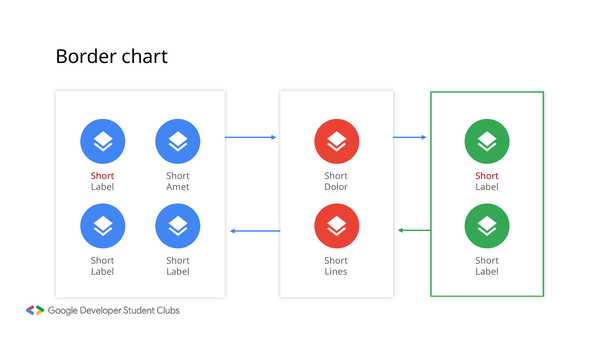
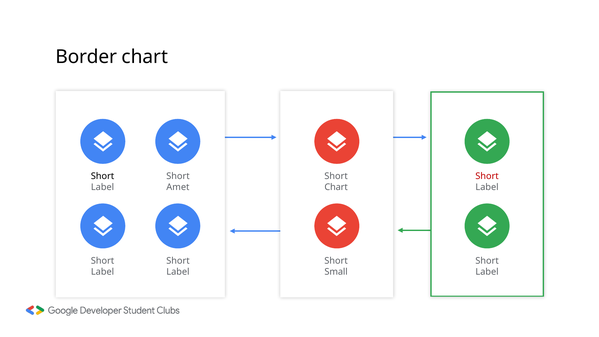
Short colour: red -> black (103, 176)
Dolor: Dolor -> Chart (336, 187)
Lines: Lines -> Small (336, 272)
